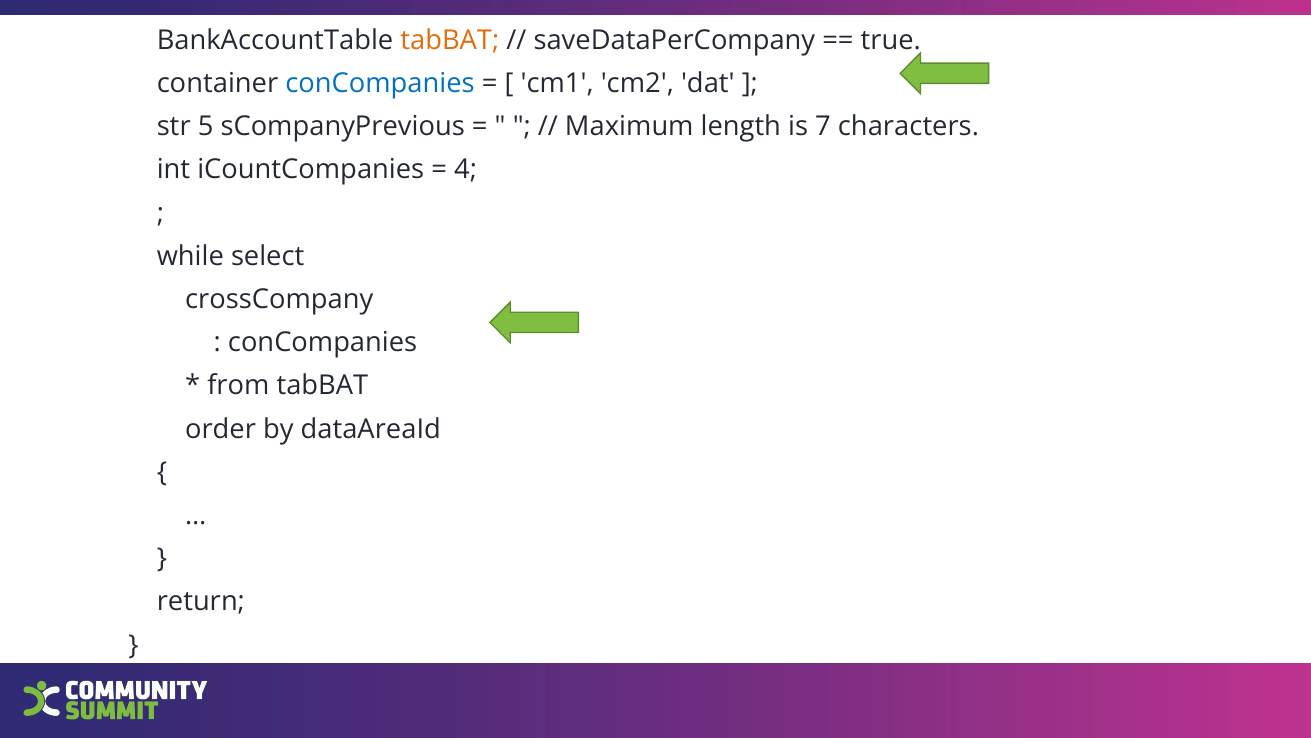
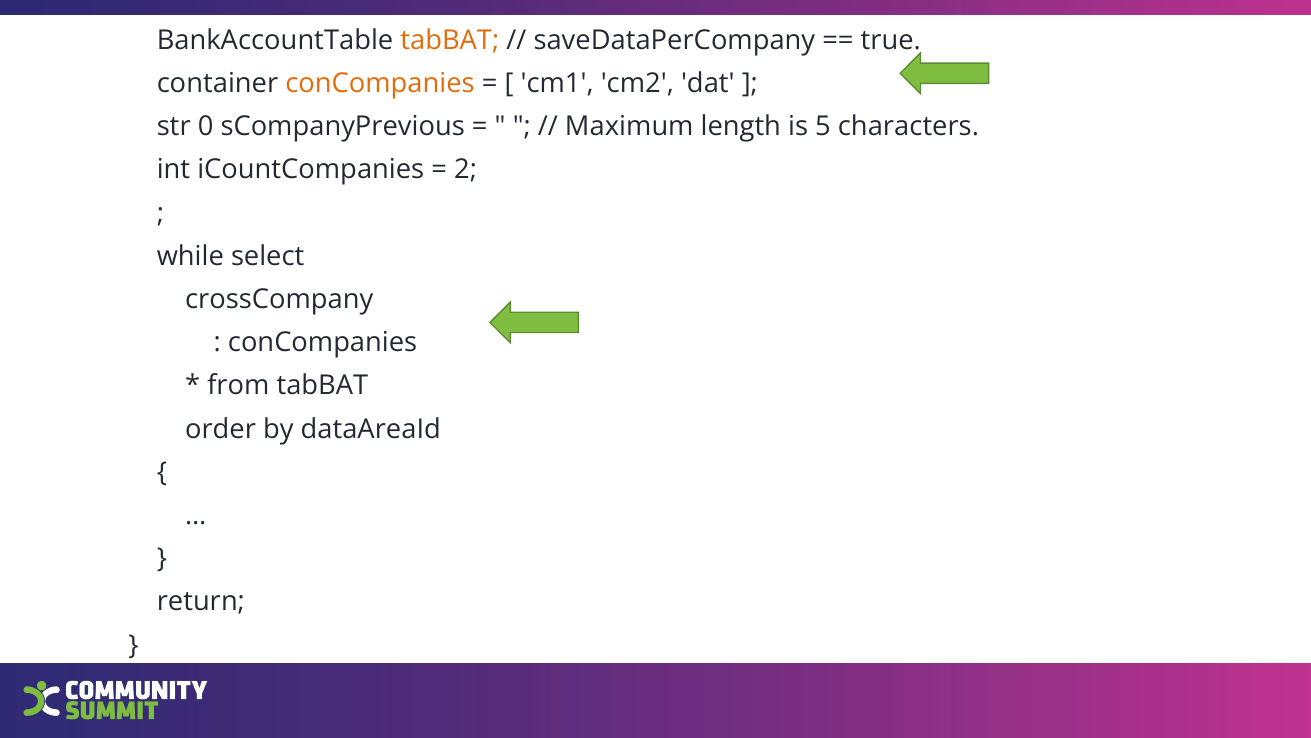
conCompanies colour: blue -> orange (380, 83)
5: 5 -> 0 (206, 127)
7: 7 -> 5 (823, 127)
4: 4 -> 2 (466, 170)
